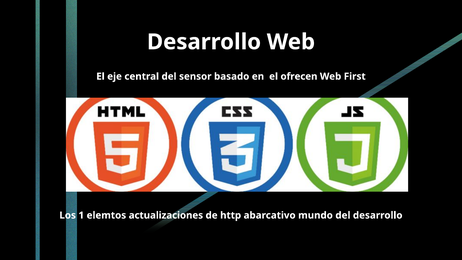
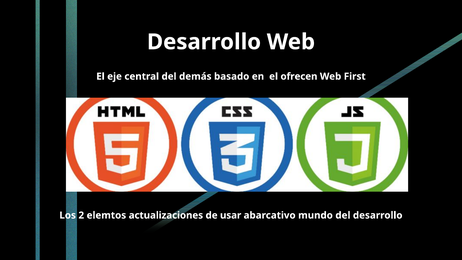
sensor: sensor -> demás (195, 76)
1: 1 -> 2 (81, 215)
http: http -> usar (231, 215)
